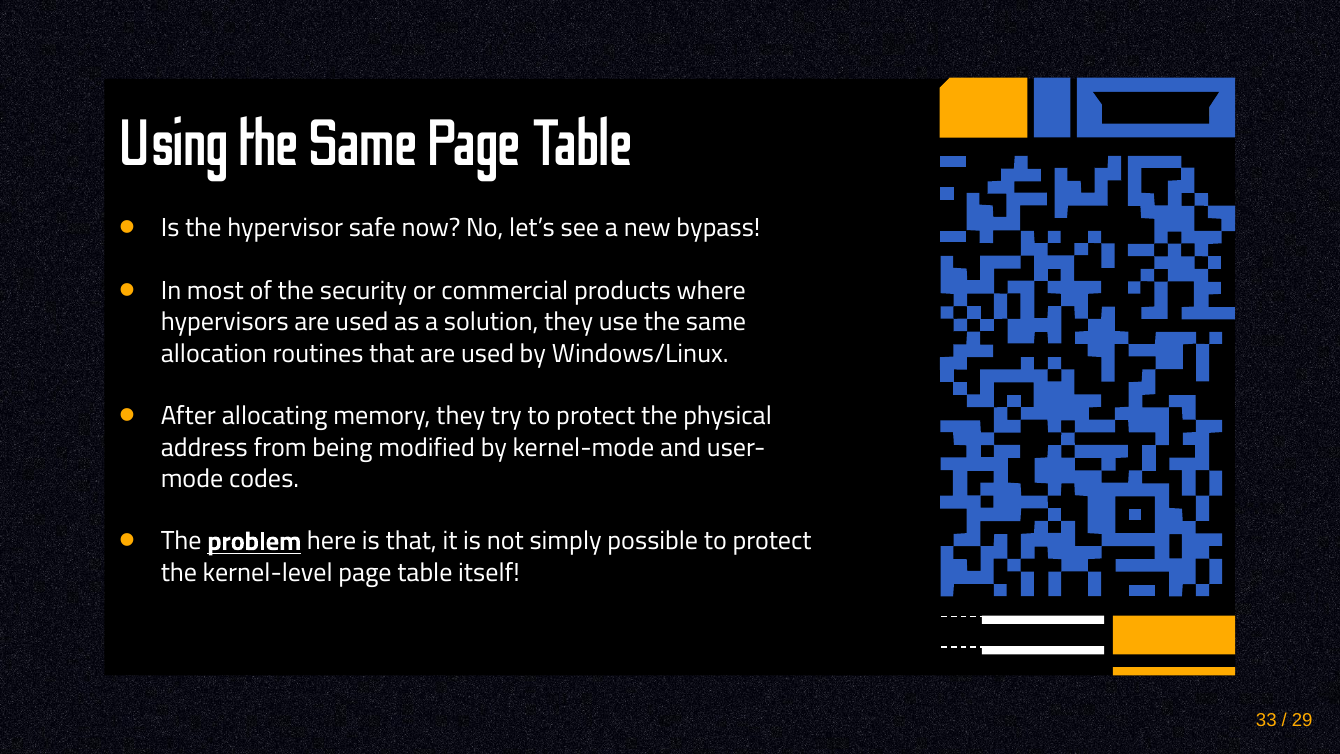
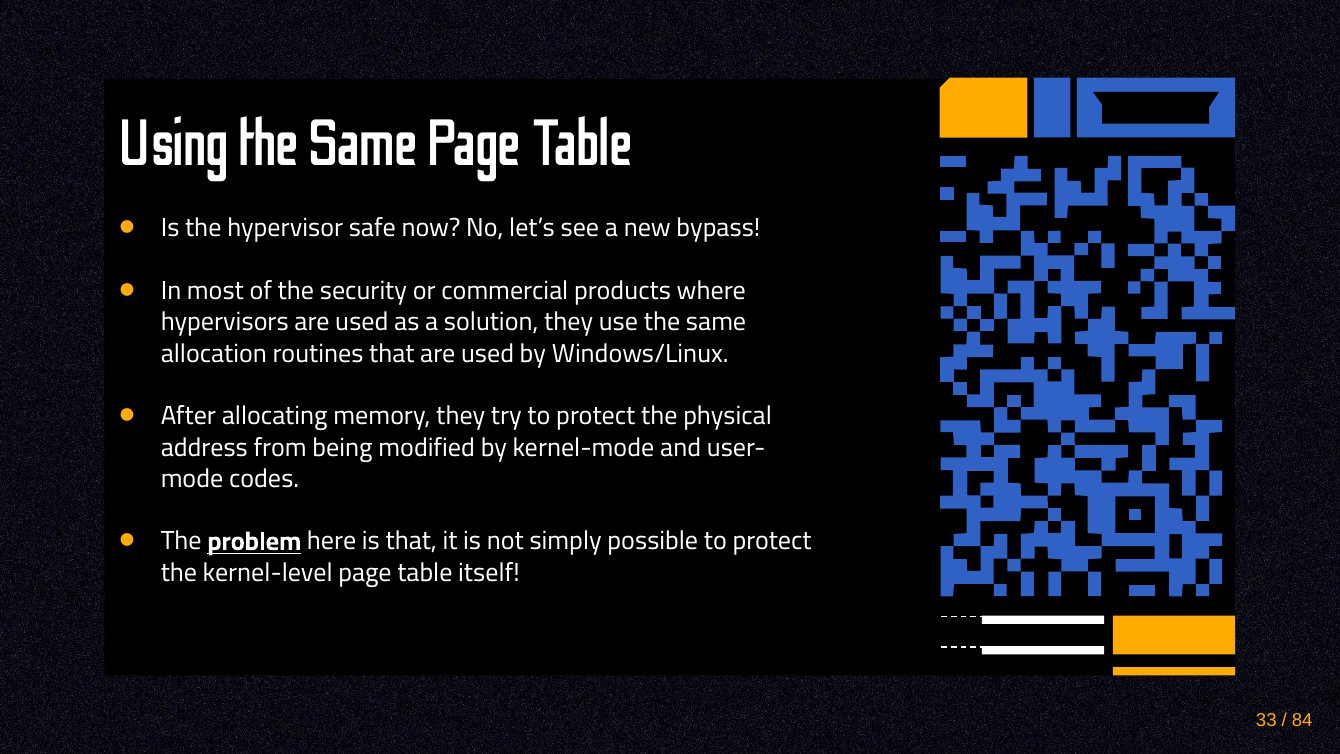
29: 29 -> 84 (1302, 721)
